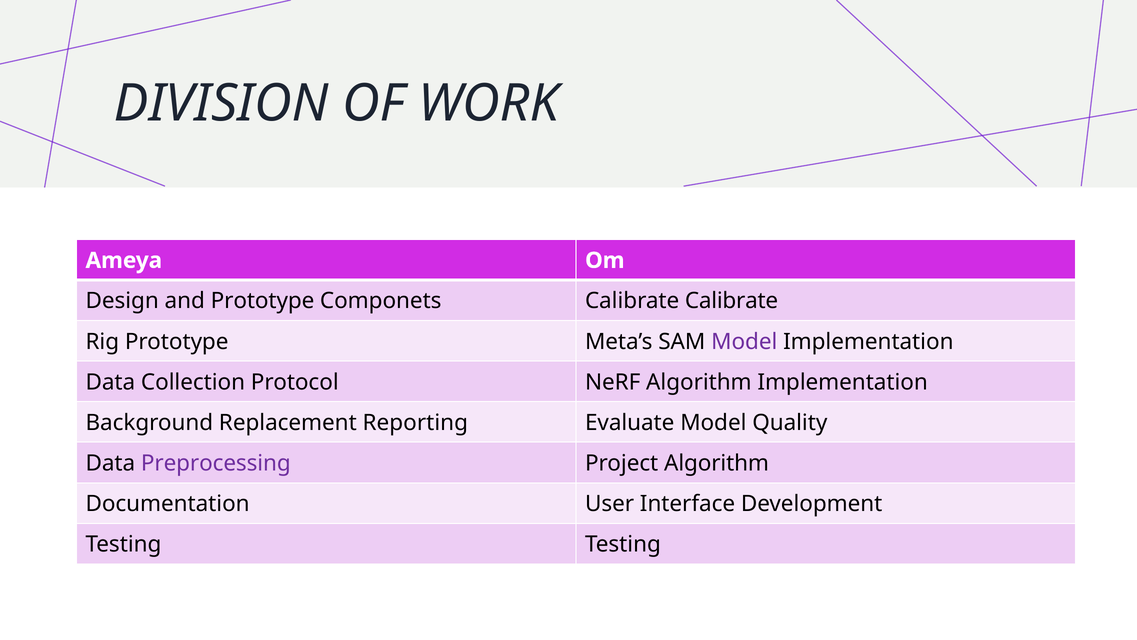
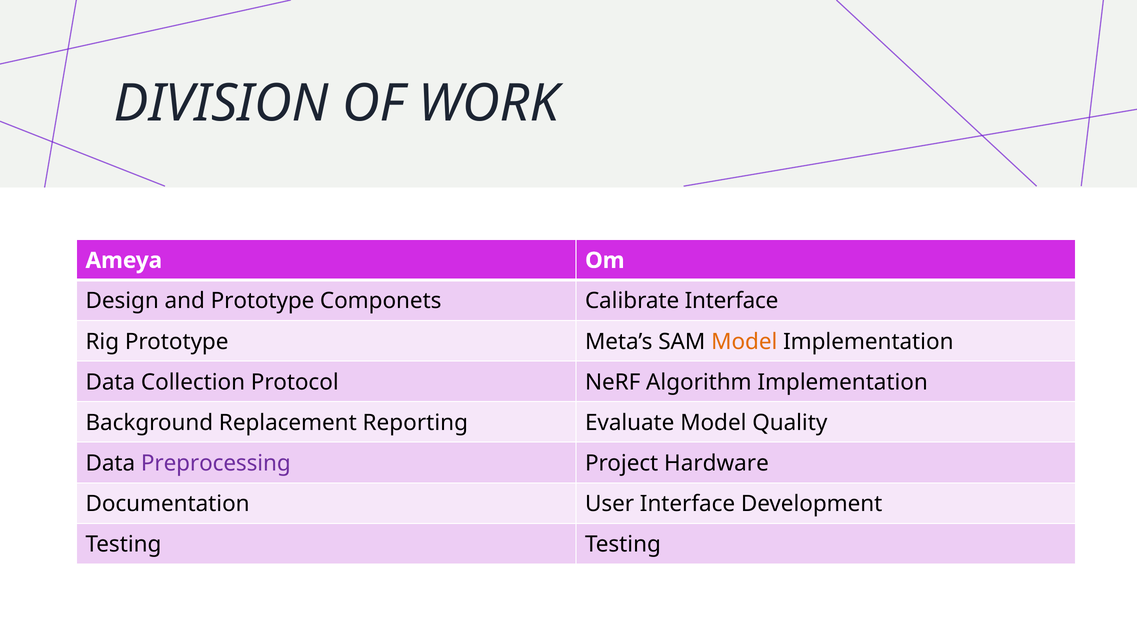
Calibrate Calibrate: Calibrate -> Interface (732, 301)
Model colour: purple -> orange (744, 341)
Project Algorithm: Algorithm -> Hardware (716, 463)
